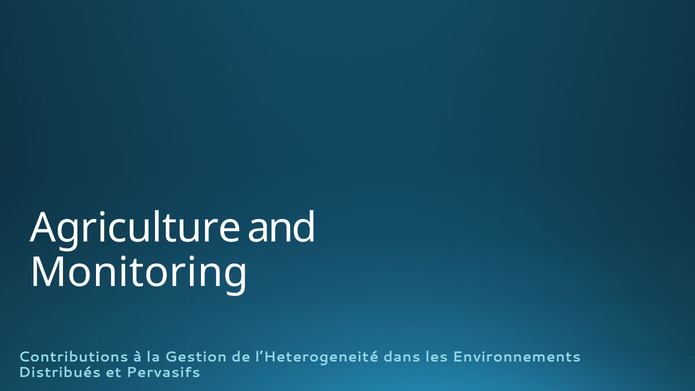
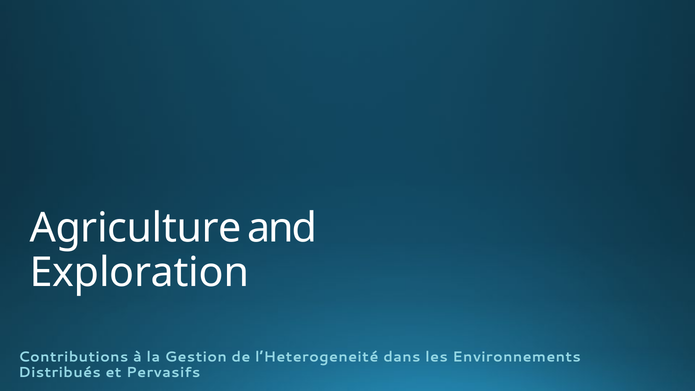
Monitoring: Monitoring -> Exploration (139, 272)
